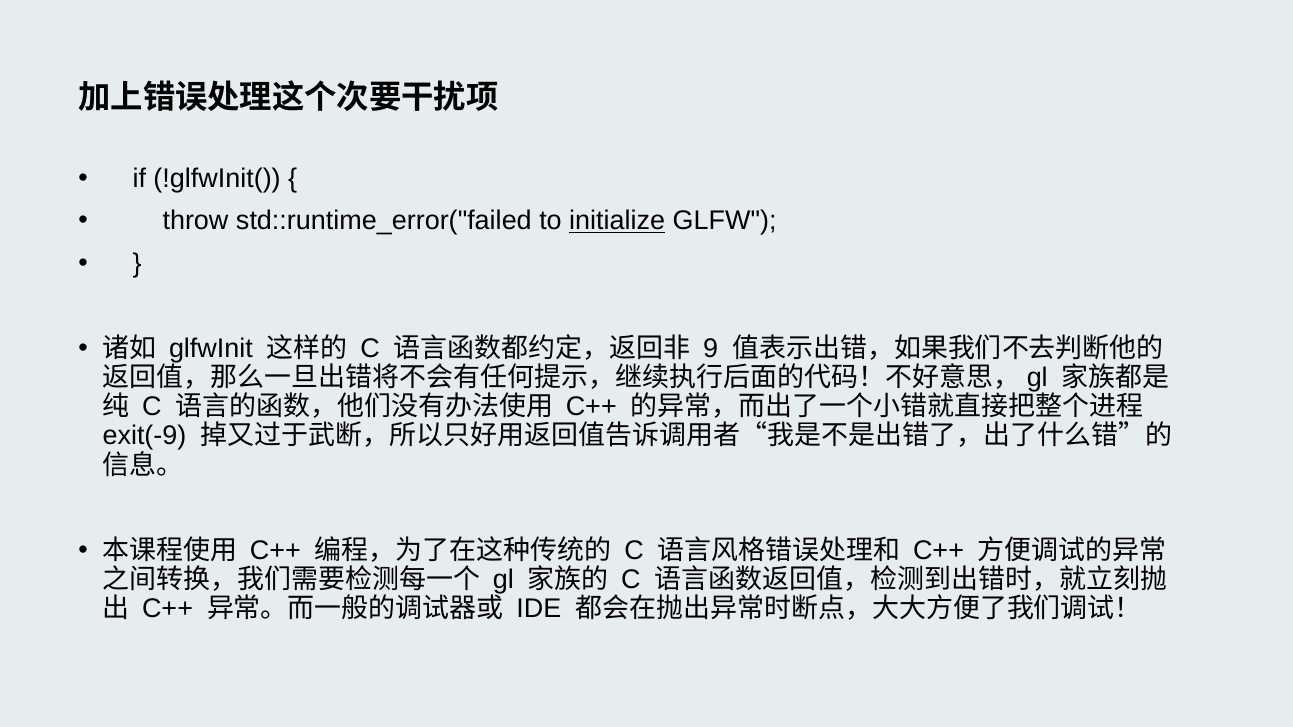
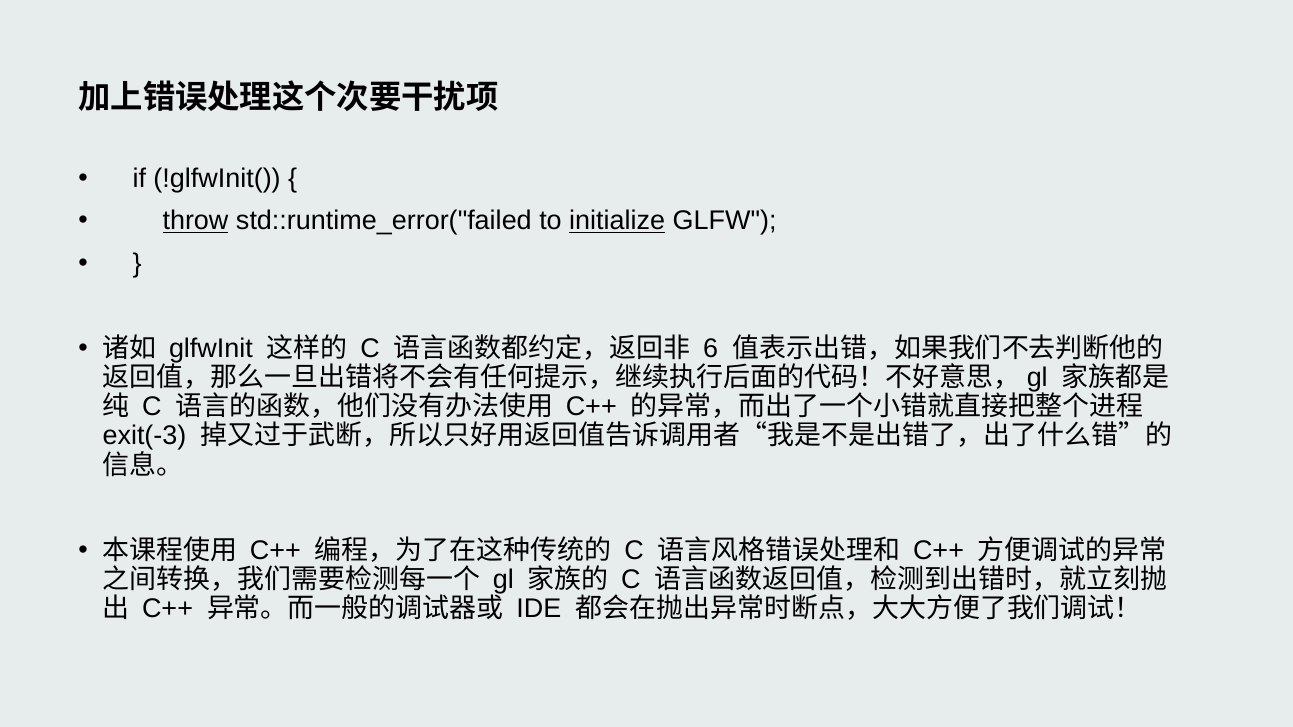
throw underline: none -> present (196, 221)
9: 9 -> 6 (711, 349)
exit(-9: exit(-9 -> exit(-3 (145, 436)
